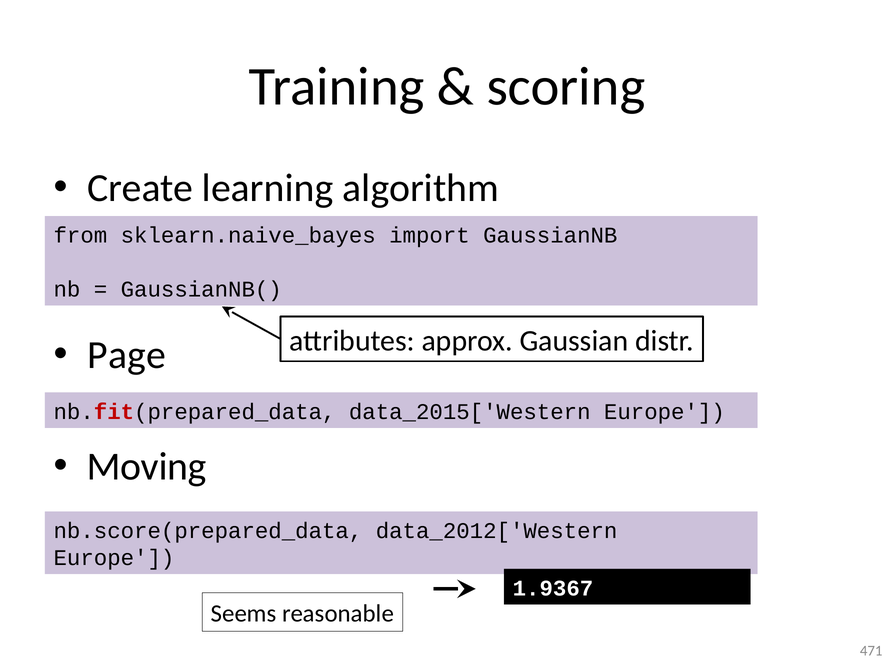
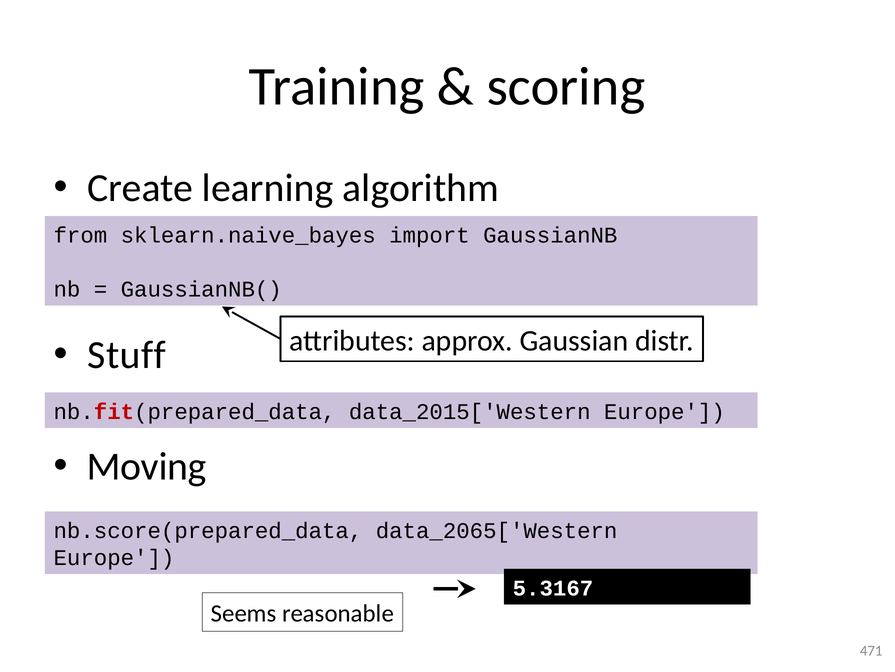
Page: Page -> Stuff (127, 355)
data_2012['Western: data_2012['Western -> data_2065['Western (497, 530)
1.9367: 1.9367 -> 5.3167 (553, 588)
